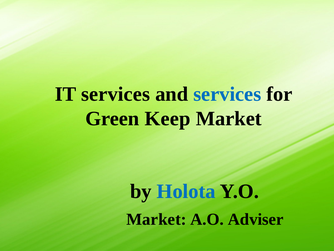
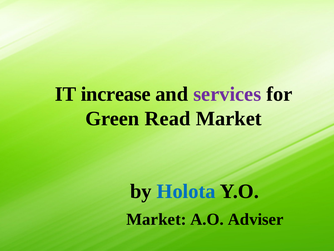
IT services: services -> increase (116, 94)
services colour: blue -> purple (227, 94)
Keep: Keep -> Read (168, 118)
